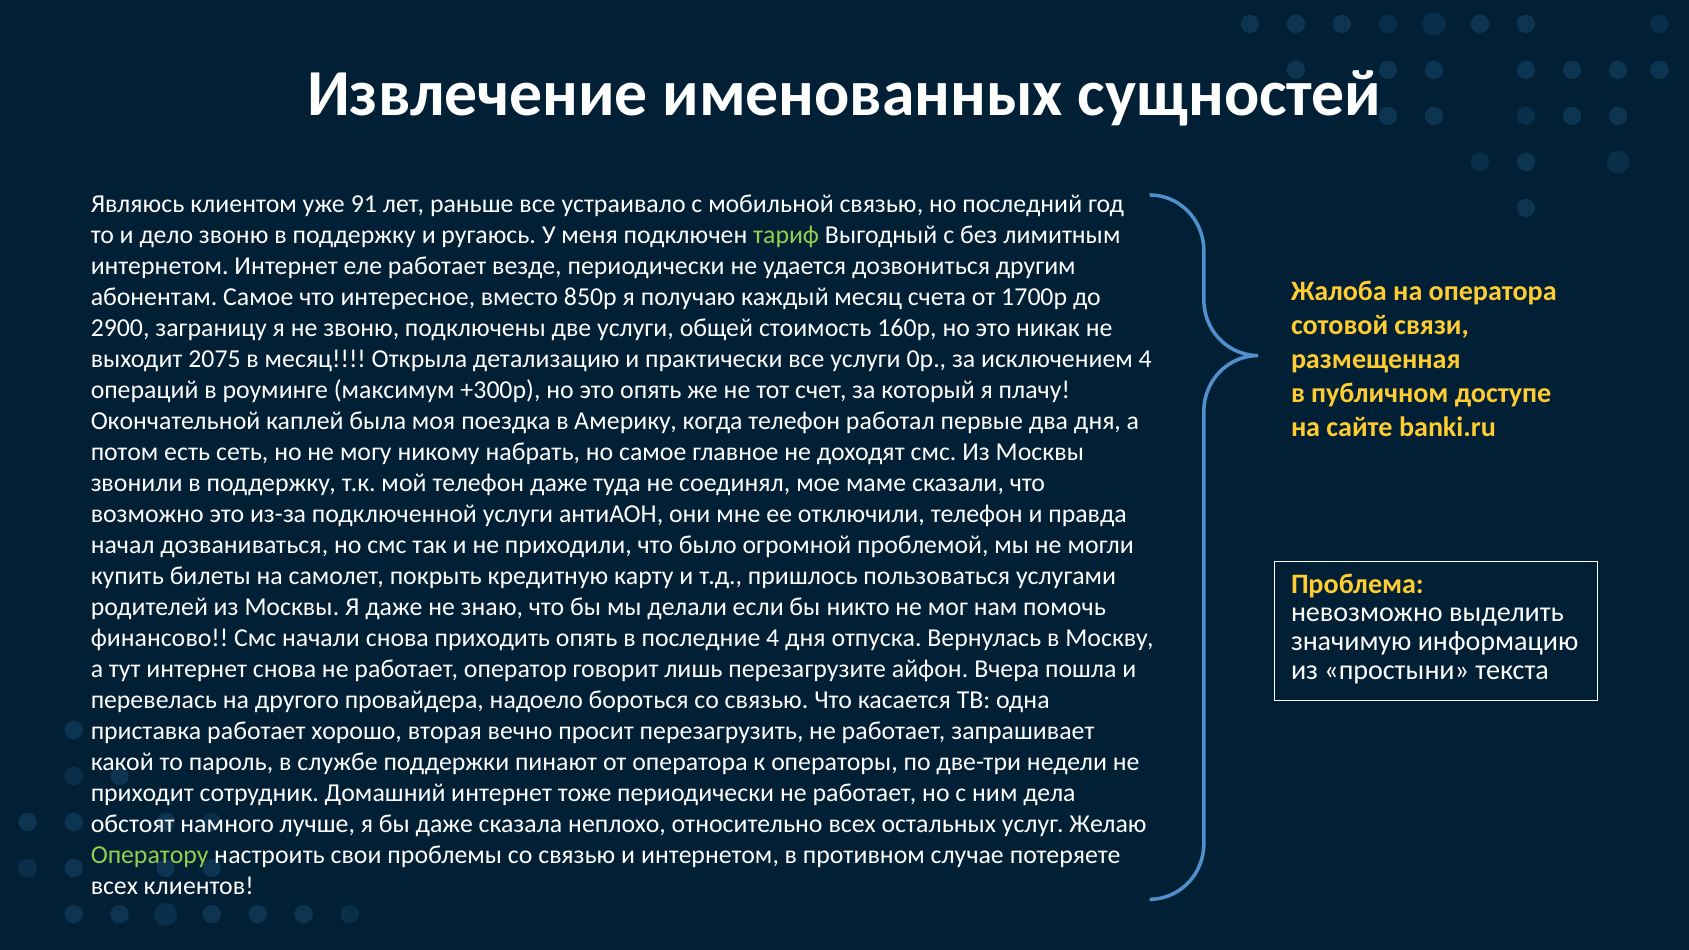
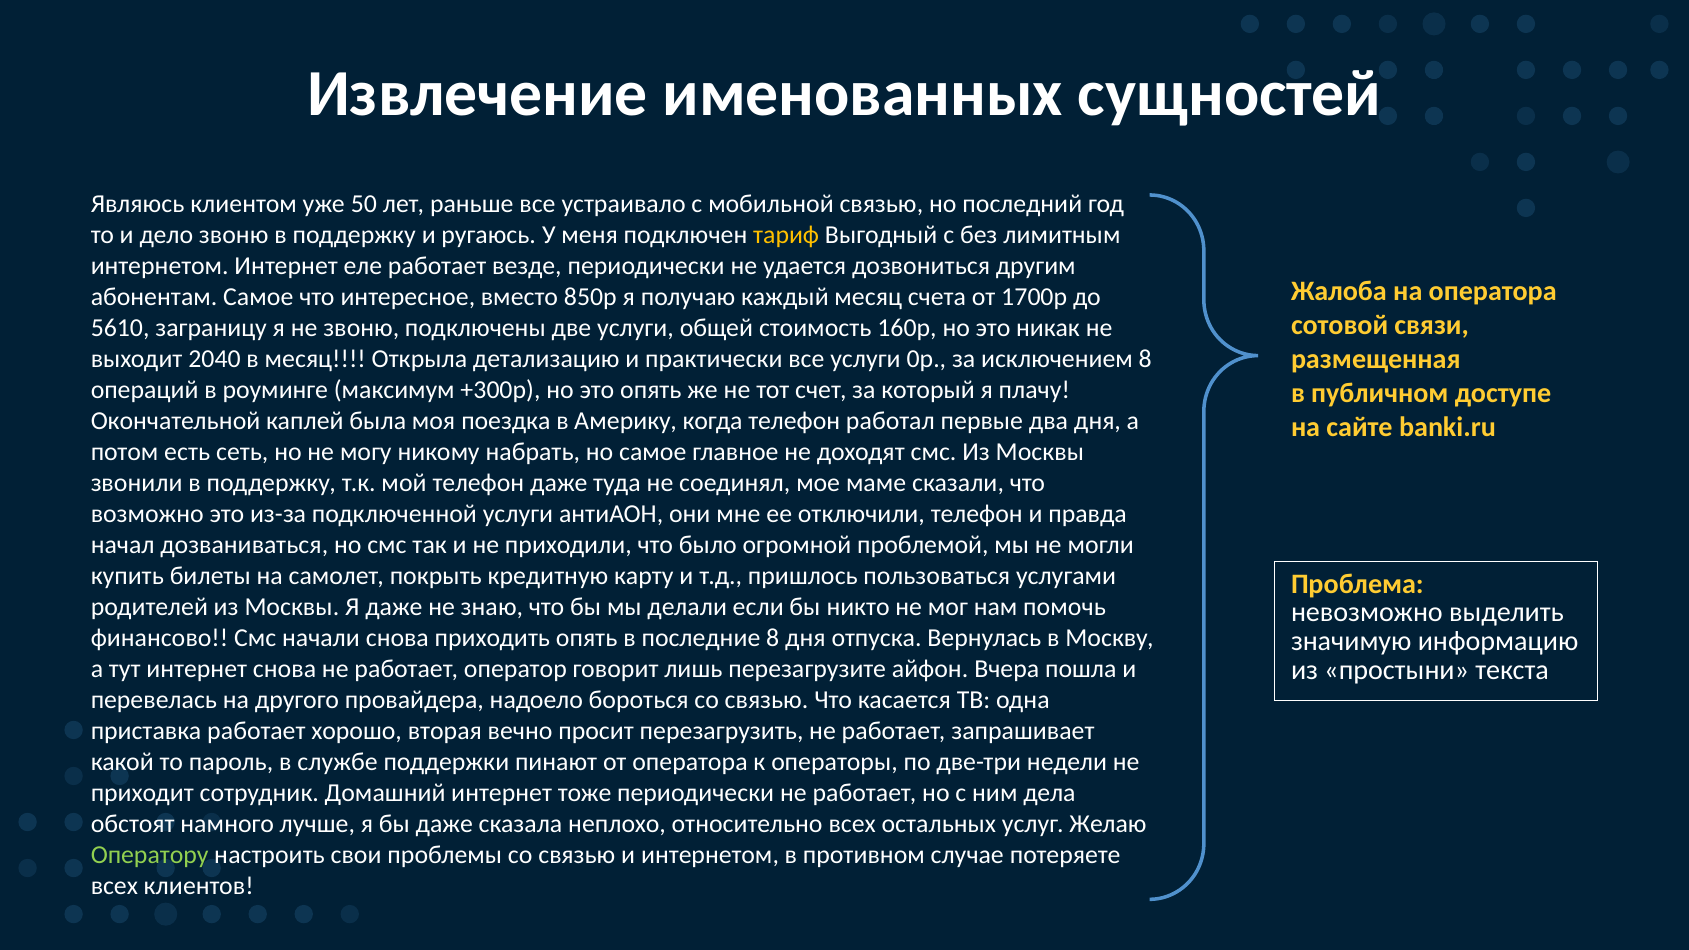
91: 91 -> 50 (364, 204)
тариф colour: light green -> yellow (786, 235)
2900: 2900 -> 5610 (120, 328)
2075: 2075 -> 2040 (215, 359)
исключением 4: 4 -> 8 (1145, 359)
последние 4: 4 -> 8 (773, 638)
